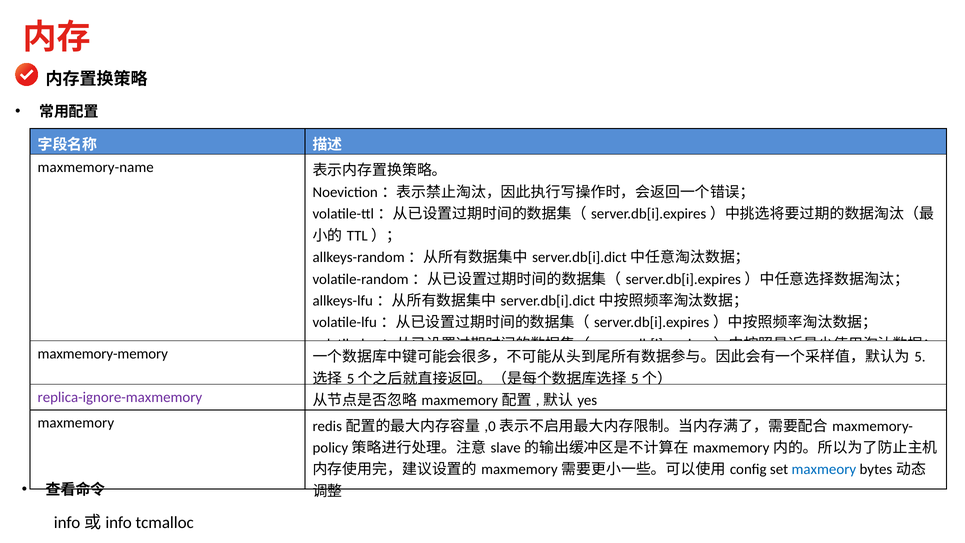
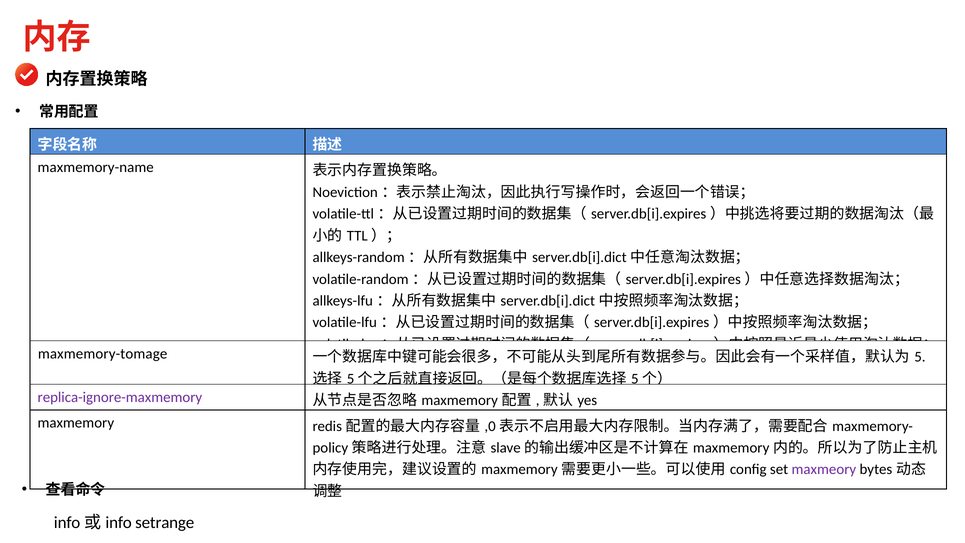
maxmemory-memory: maxmemory-memory -> maxmemory-tomage (103, 354)
maxmeory colour: blue -> purple (824, 469)
tcmalloc: tcmalloc -> setrange (165, 522)
